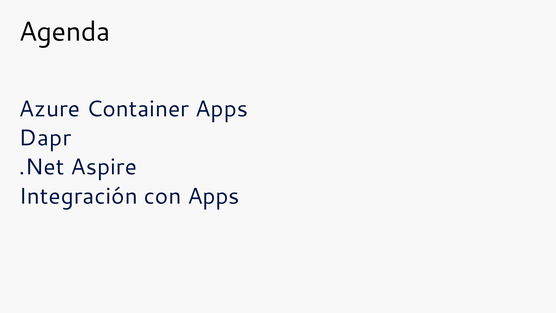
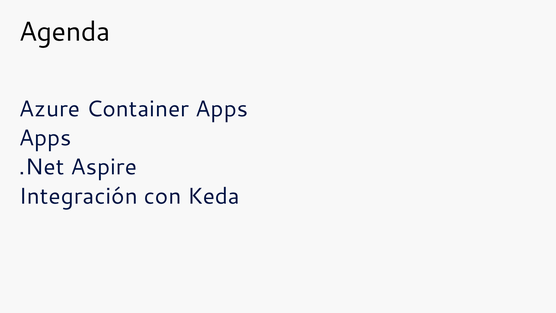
Dapr: Dapr -> Apps (45, 138)
con Apps: Apps -> Keda (213, 196)
